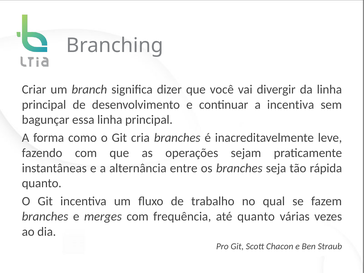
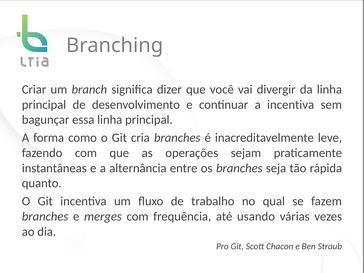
até quanto: quanto -> usando (256, 216)
